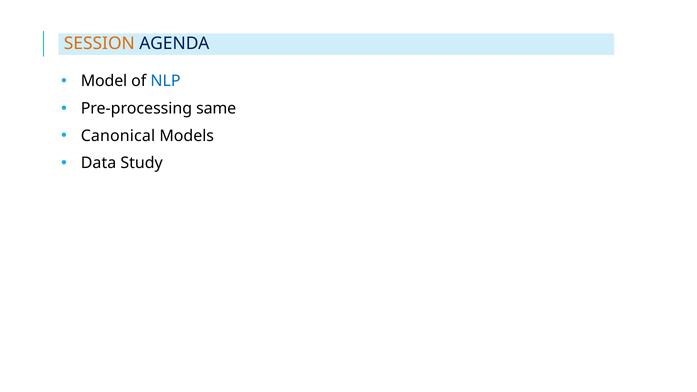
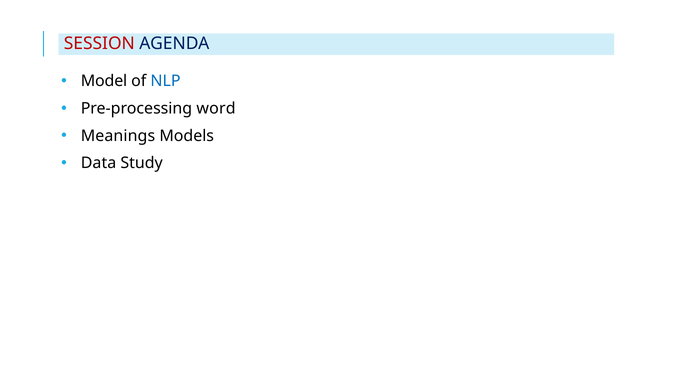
SESSION colour: orange -> red (99, 43)
same: same -> word (216, 108)
Canonical: Canonical -> Meanings (118, 136)
